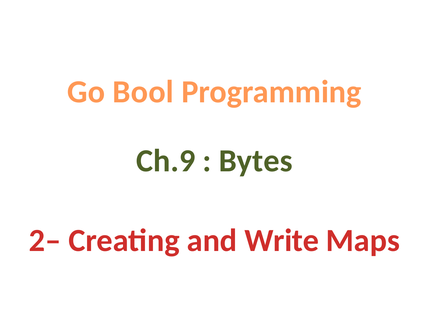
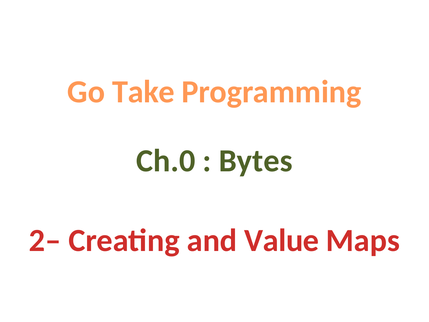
Bool: Bool -> Take (143, 92)
Ch.9: Ch.9 -> Ch.0 (166, 161)
Write: Write -> Value (282, 240)
